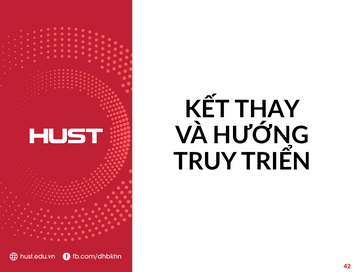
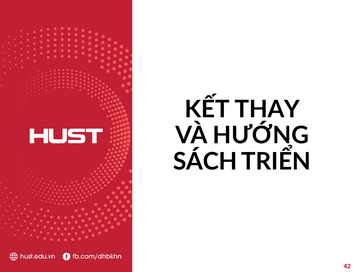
TRUY: TRUY -> SÁCH (205, 162)
